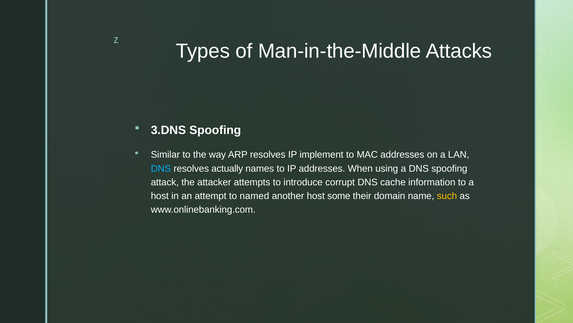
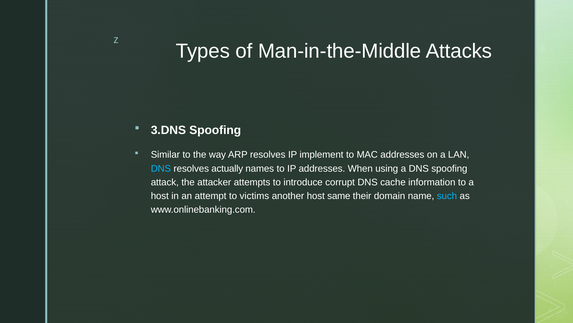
named: named -> victims (254, 196)
some: some -> same (339, 196)
such colour: yellow -> light blue (447, 196)
